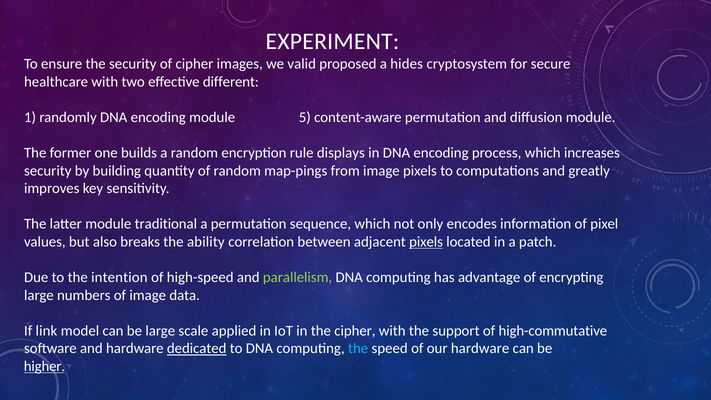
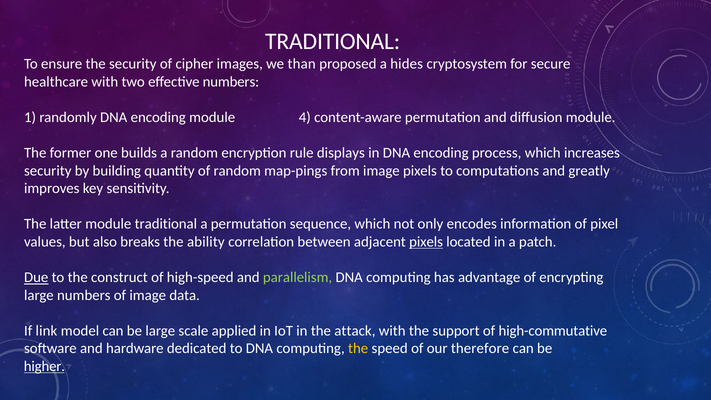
EXPERIMENT: EXPERIMENT -> TRADITIONAL (333, 42)
valid: valid -> than (302, 64)
effective different: different -> numbers (231, 82)
5: 5 -> 4 (305, 117)
Due underline: none -> present (36, 277)
intention: intention -> construct (119, 277)
the cipher: cipher -> attack (355, 331)
dedicated underline: present -> none (197, 349)
the colour: light blue -> yellow (358, 349)
our hardware: hardware -> therefore (480, 349)
